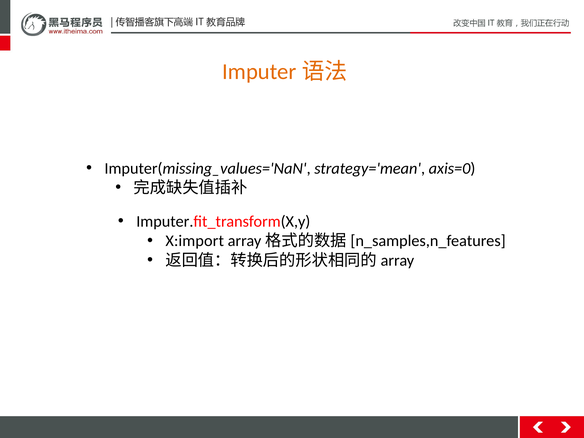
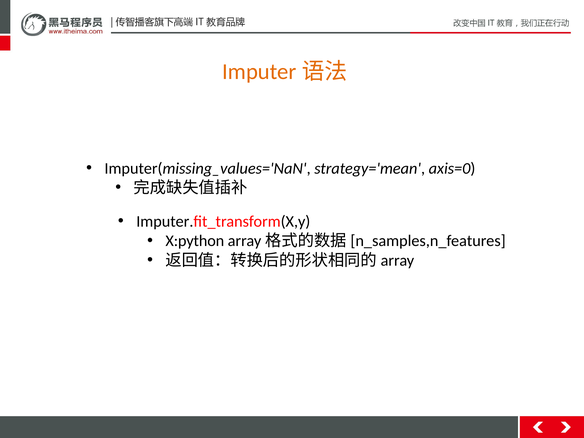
X:import: X:import -> X:python (195, 241)
